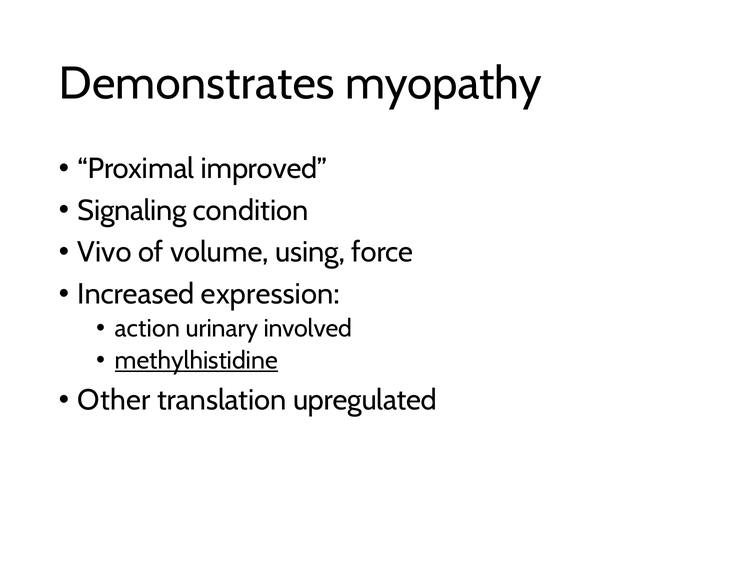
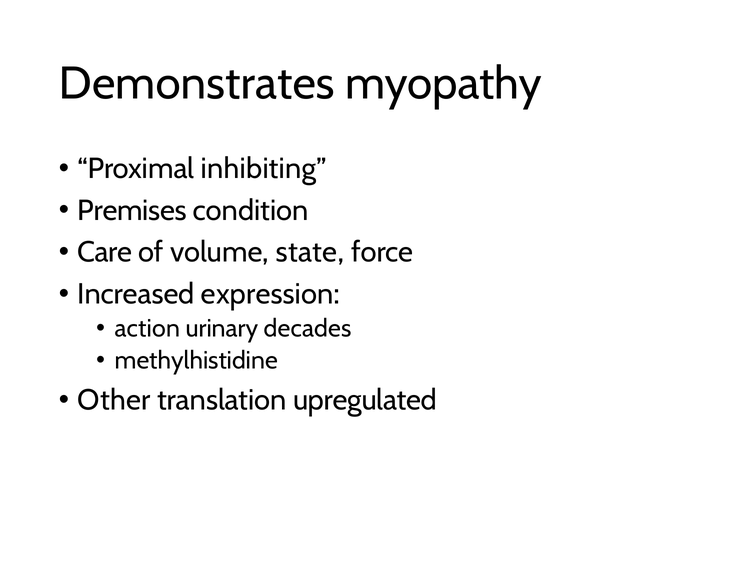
improved: improved -> inhibiting (264, 168)
Signaling: Signaling -> Premises (132, 210)
Vivo: Vivo -> Care (105, 252)
using: using -> state (310, 252)
involved: involved -> decades (308, 328)
methylhistidine underline: present -> none (196, 360)
